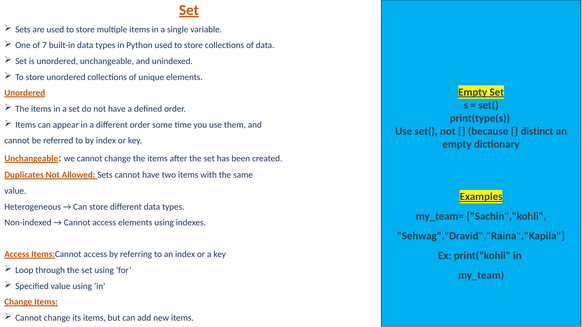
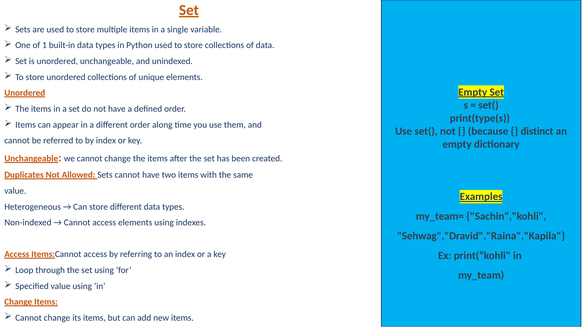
7: 7 -> 1 (45, 45)
some: some -> along (162, 125)
